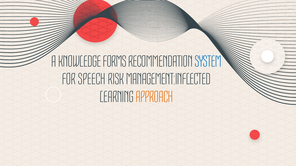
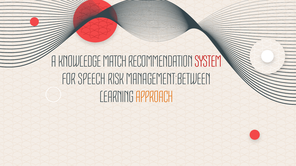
FORMS: FORMS -> MATCH (115, 61)
SYSTEM colour: blue -> red (208, 61)
MANAGEMENT:INFLECTED: MANAGEMENT:INFLECTED -> MANAGEMENT:BETWEEN (168, 79)
